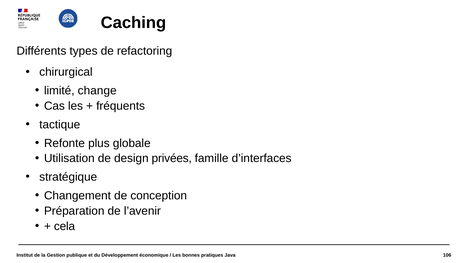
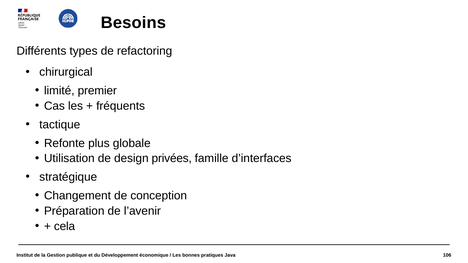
Caching: Caching -> Besoins (133, 23)
change: change -> premier (97, 91)
